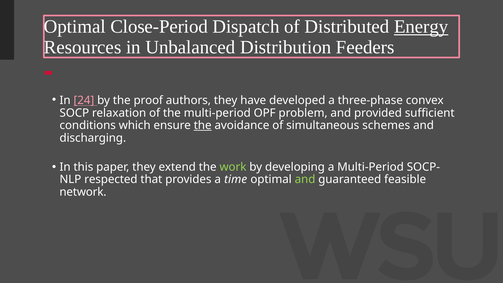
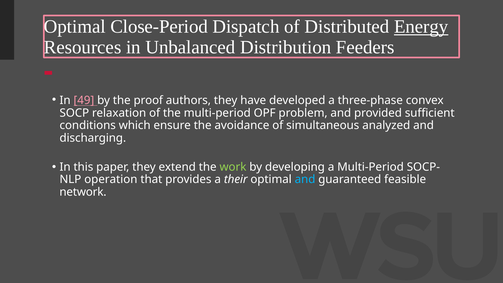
24: 24 -> 49 (84, 100)
the underline: present -> none (203, 125)
schemes: schemes -> analyzed (386, 125)
respected: respected -> operation (111, 179)
time: time -> their (236, 179)
and colour: light green -> light blue (305, 179)
